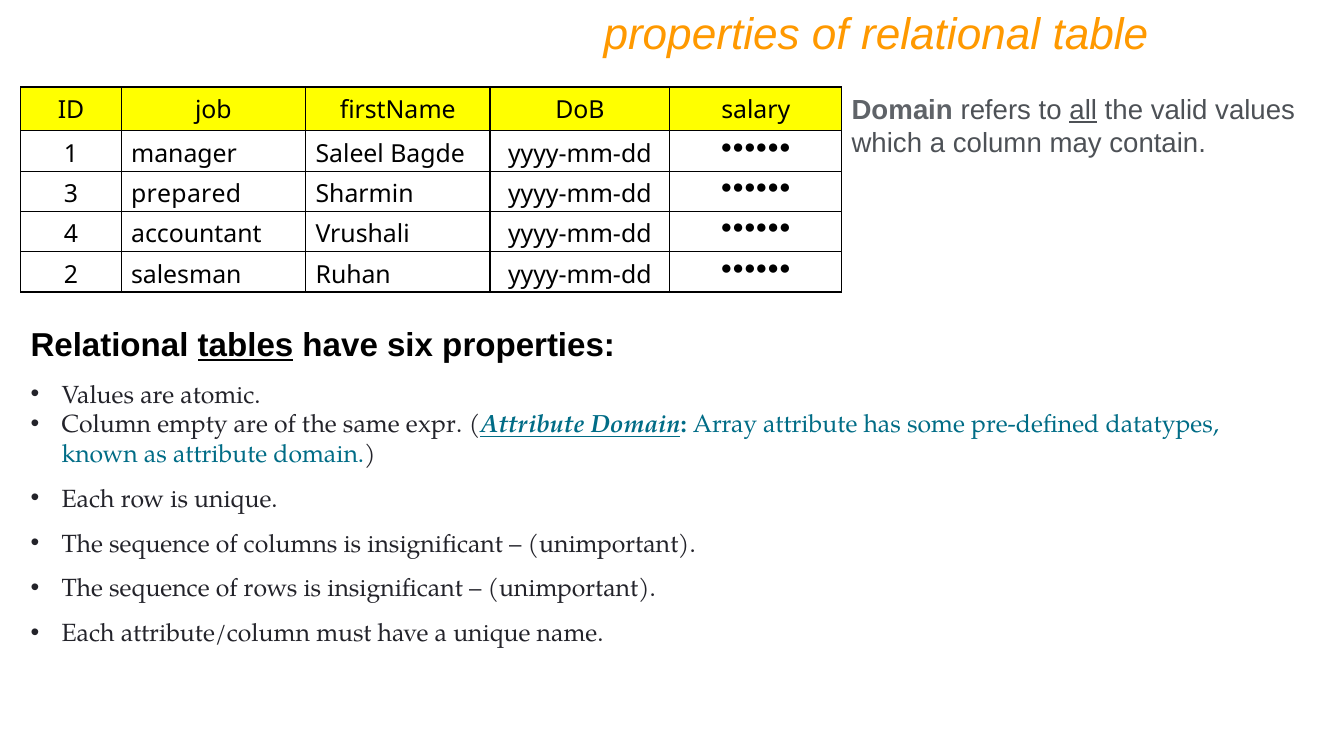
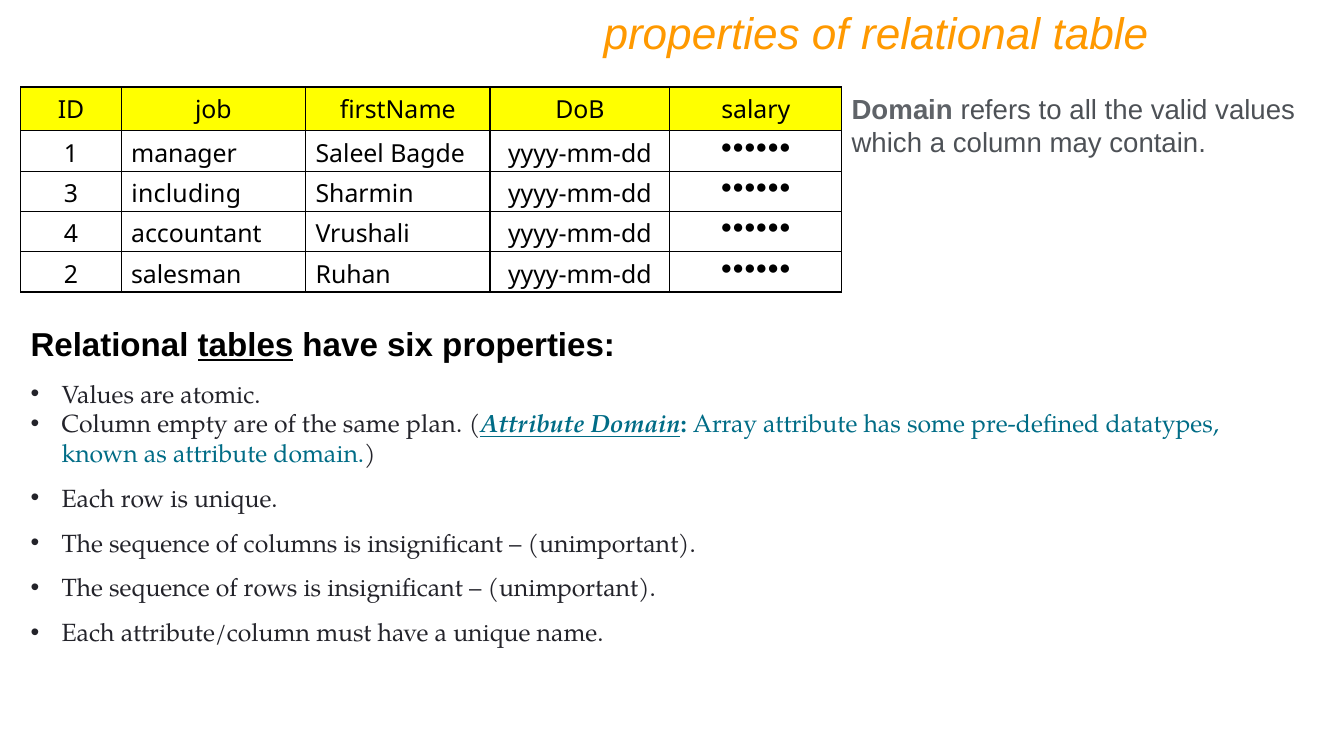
all underline: present -> none (1083, 110)
prepared: prepared -> including (186, 194)
expr: expr -> plan (434, 424)
